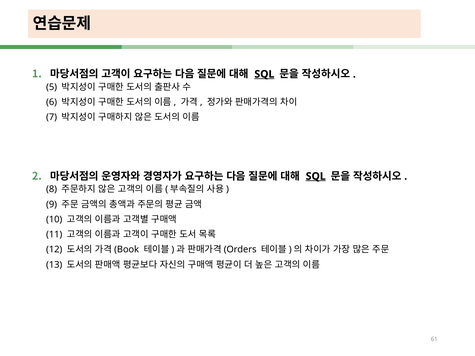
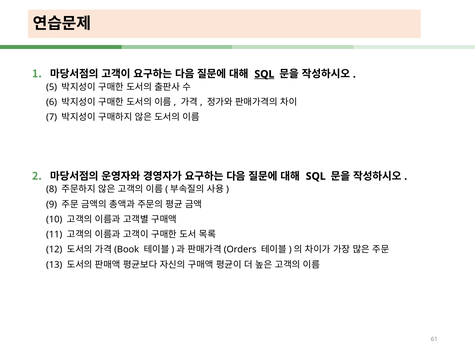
SQL underline: present -> none (316, 176)
